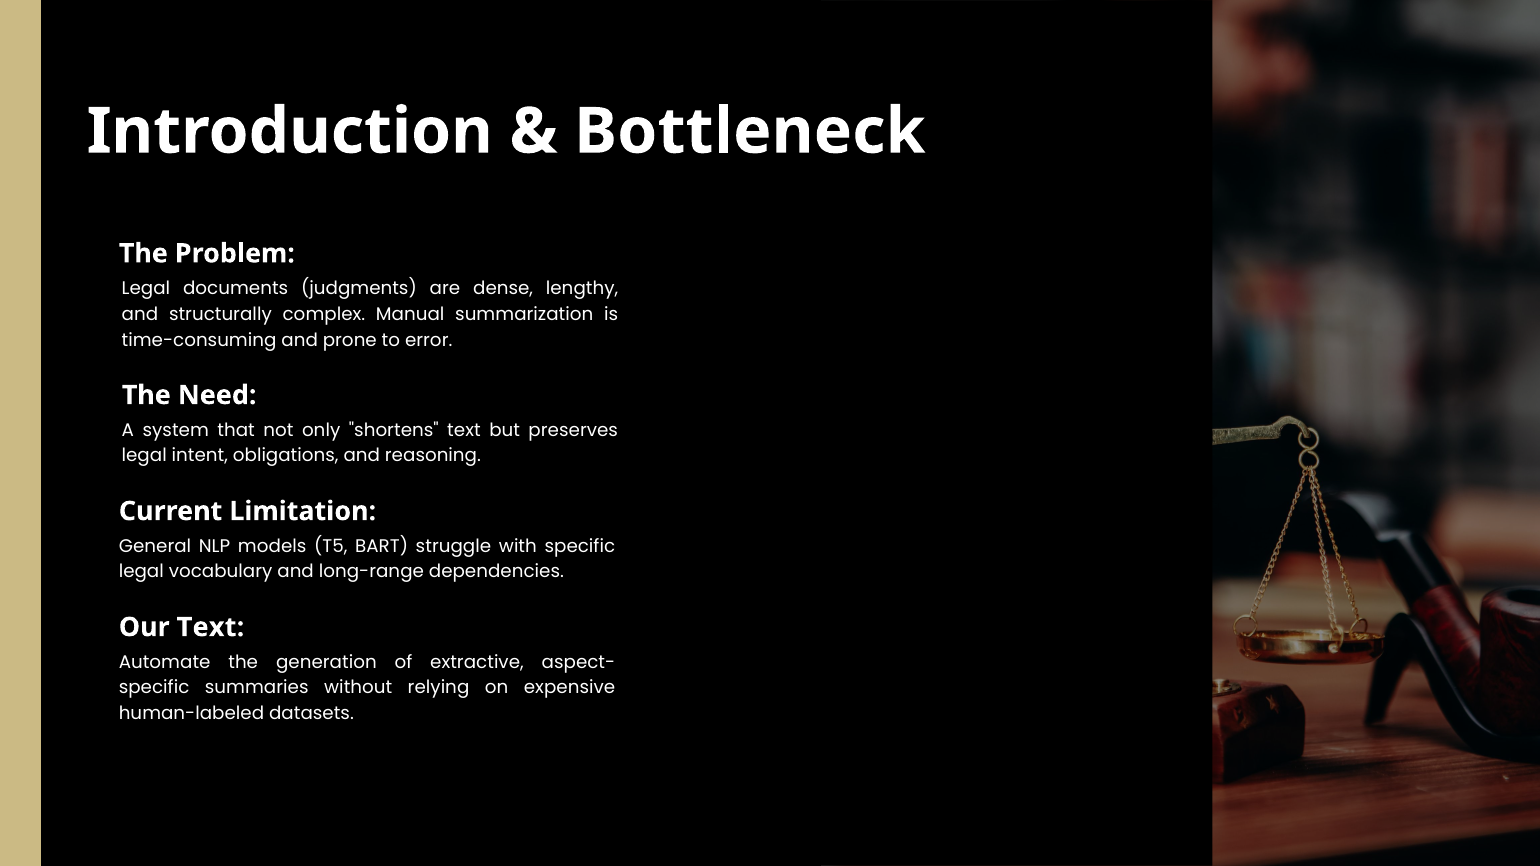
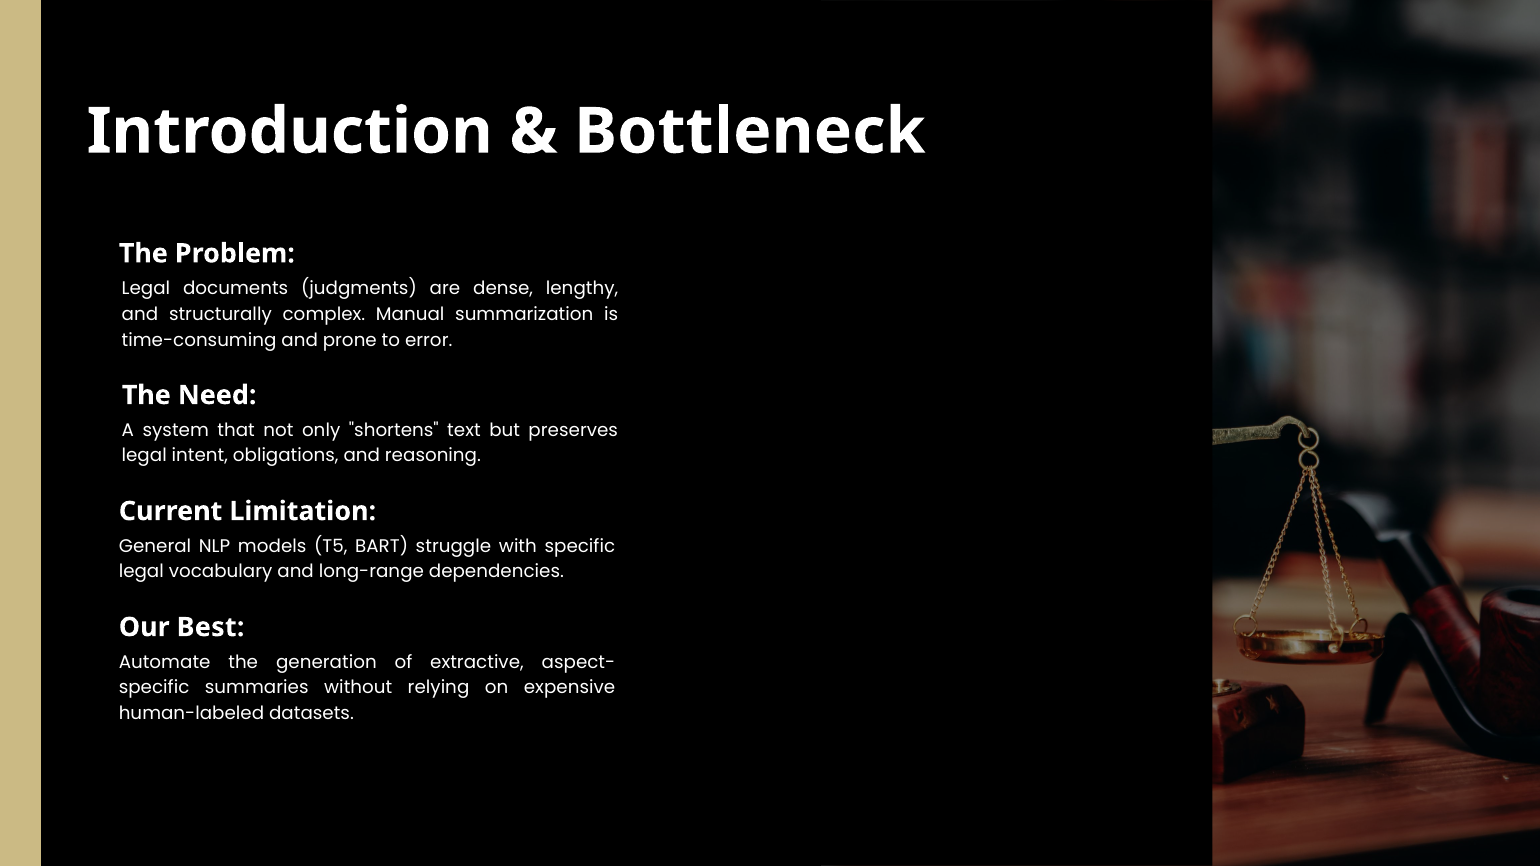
Our Text: Text -> Best (211, 627)
